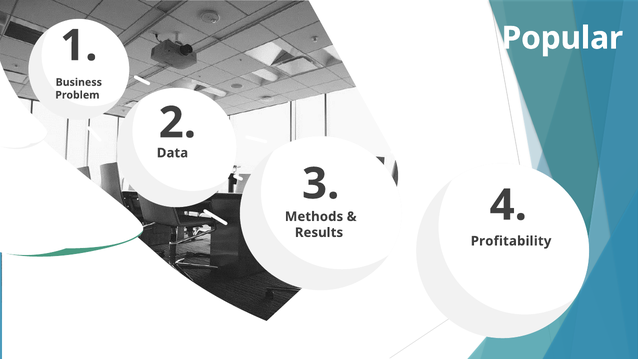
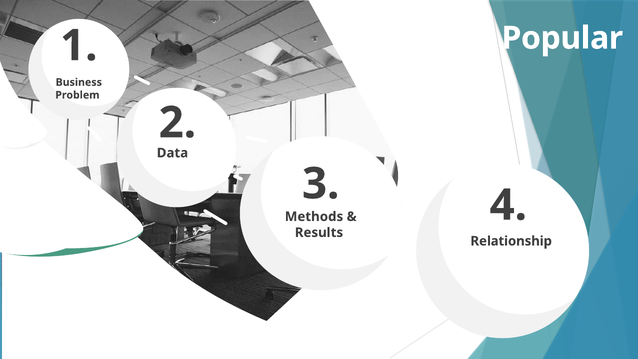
Profitability: Profitability -> Relationship (511, 241)
